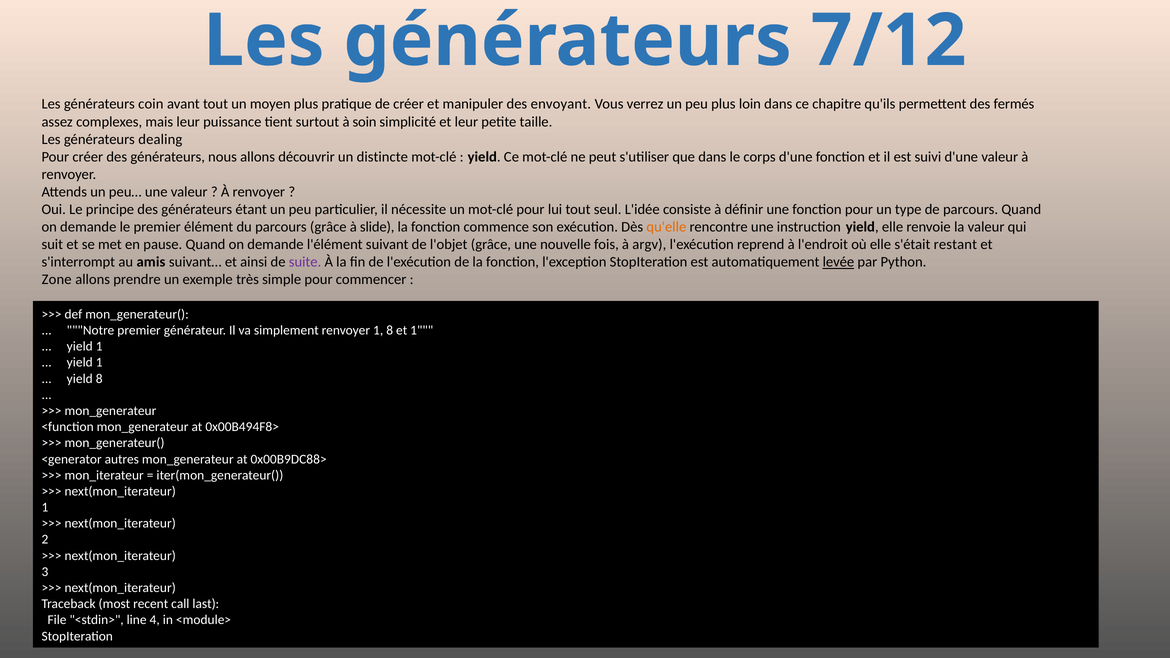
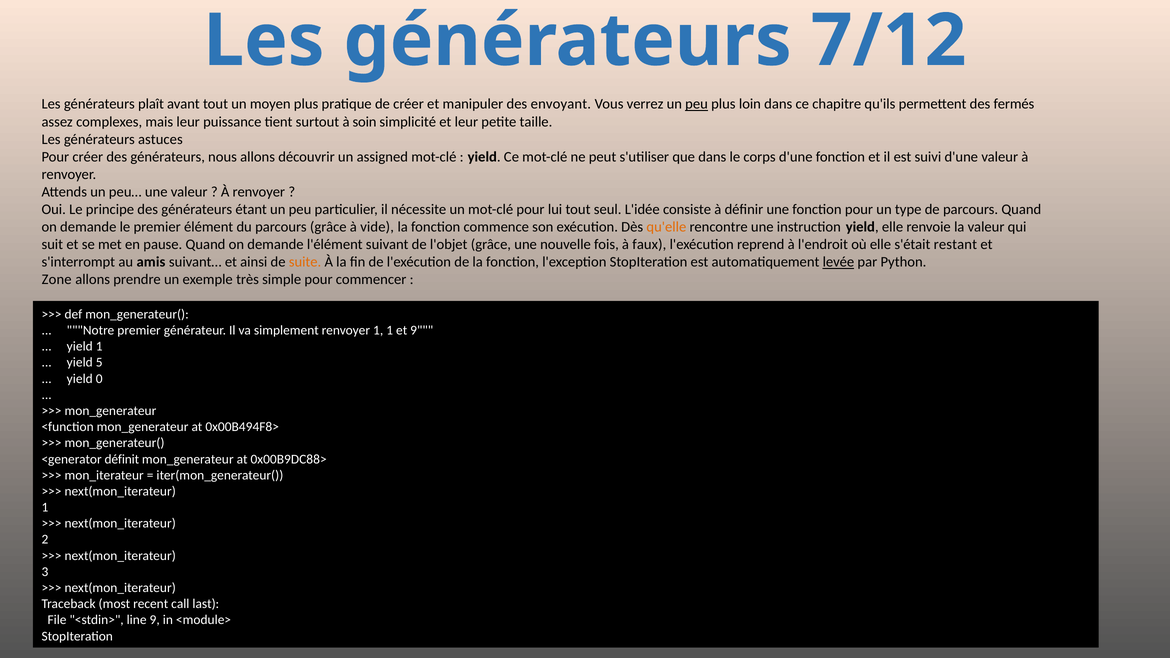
coin: coin -> plaît (151, 104)
peu underline: none -> present (697, 104)
dealing: dealing -> astuces (160, 139)
distincte: distincte -> assigned (382, 157)
slide: slide -> vide (377, 227)
argv: argv -> faux (649, 245)
suite colour: purple -> orange (305, 262)
1 8: 8 -> 1 (390, 330)
et 1: 1 -> 9 (422, 330)
1: 1 -> 5 (99, 363)
yield 8: 8 -> 0 (99, 379)
autres: autres -> définit (122, 459)
line 4: 4 -> 9 (155, 620)
